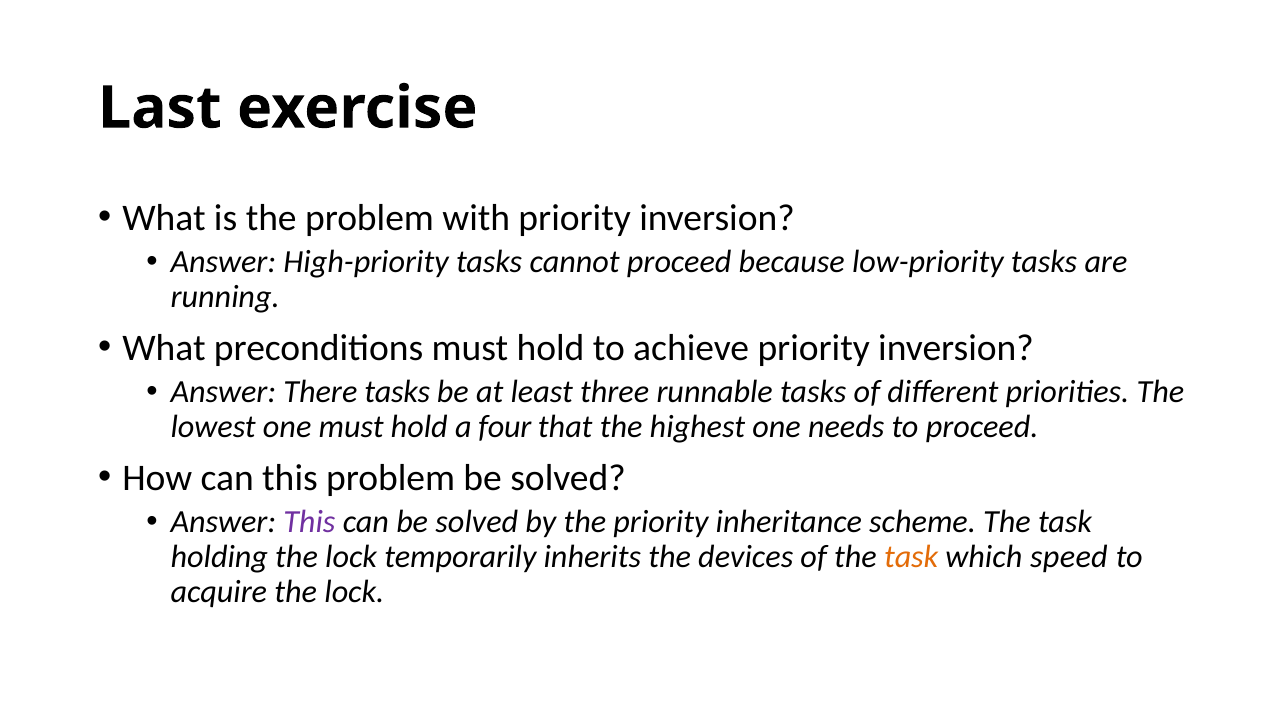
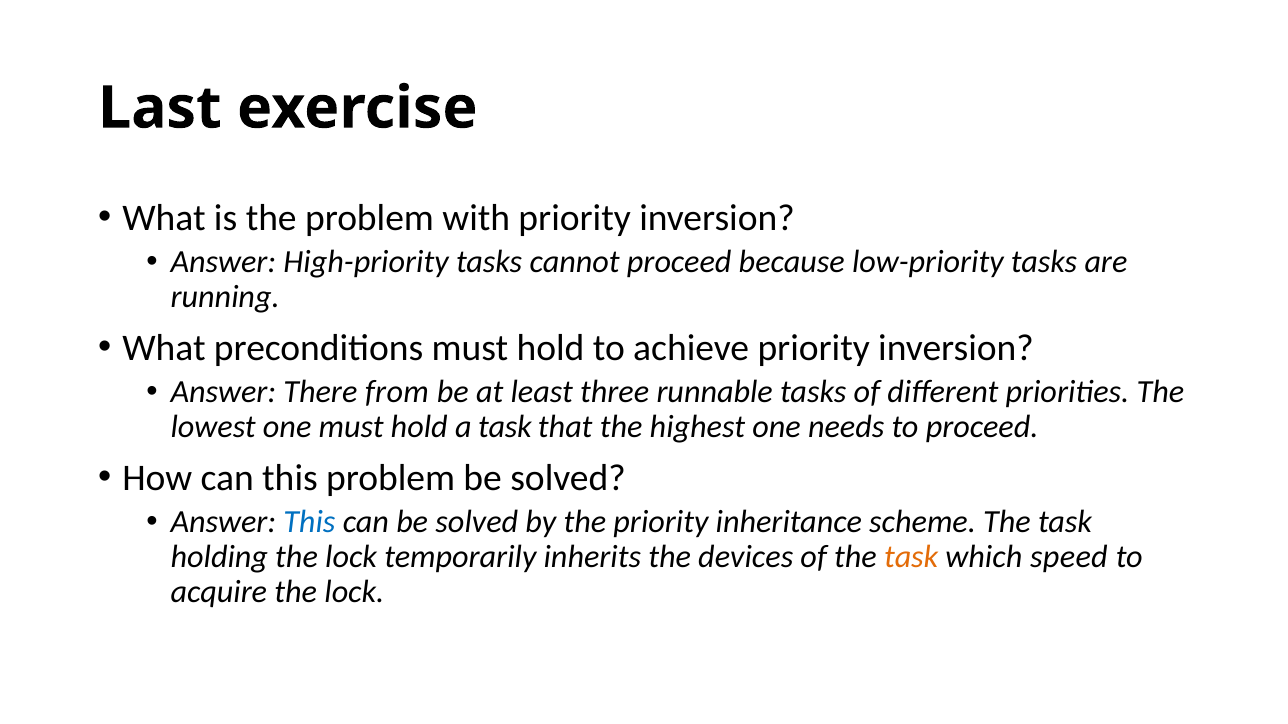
There tasks: tasks -> from (397, 392)
a four: four -> task (505, 427)
This colour: purple -> blue (309, 523)
